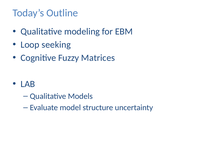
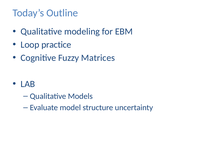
seeking: seeking -> practice (56, 45)
